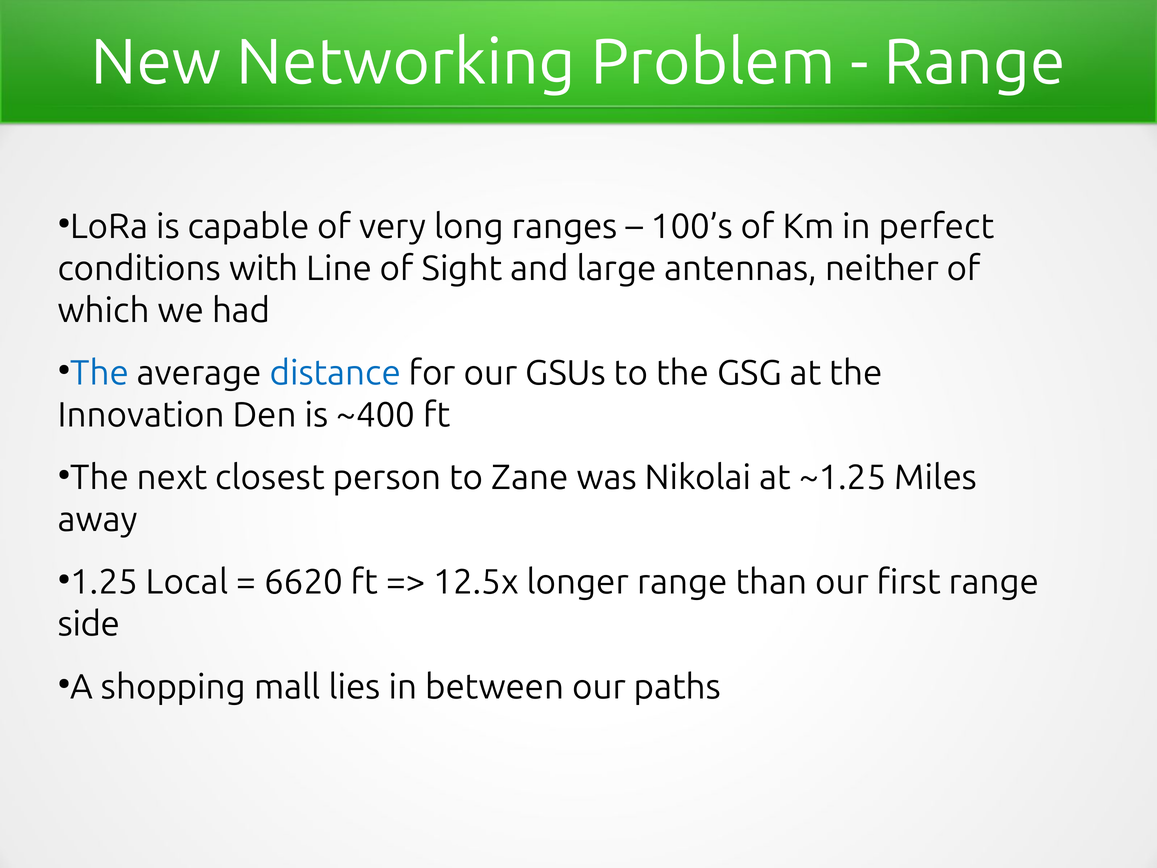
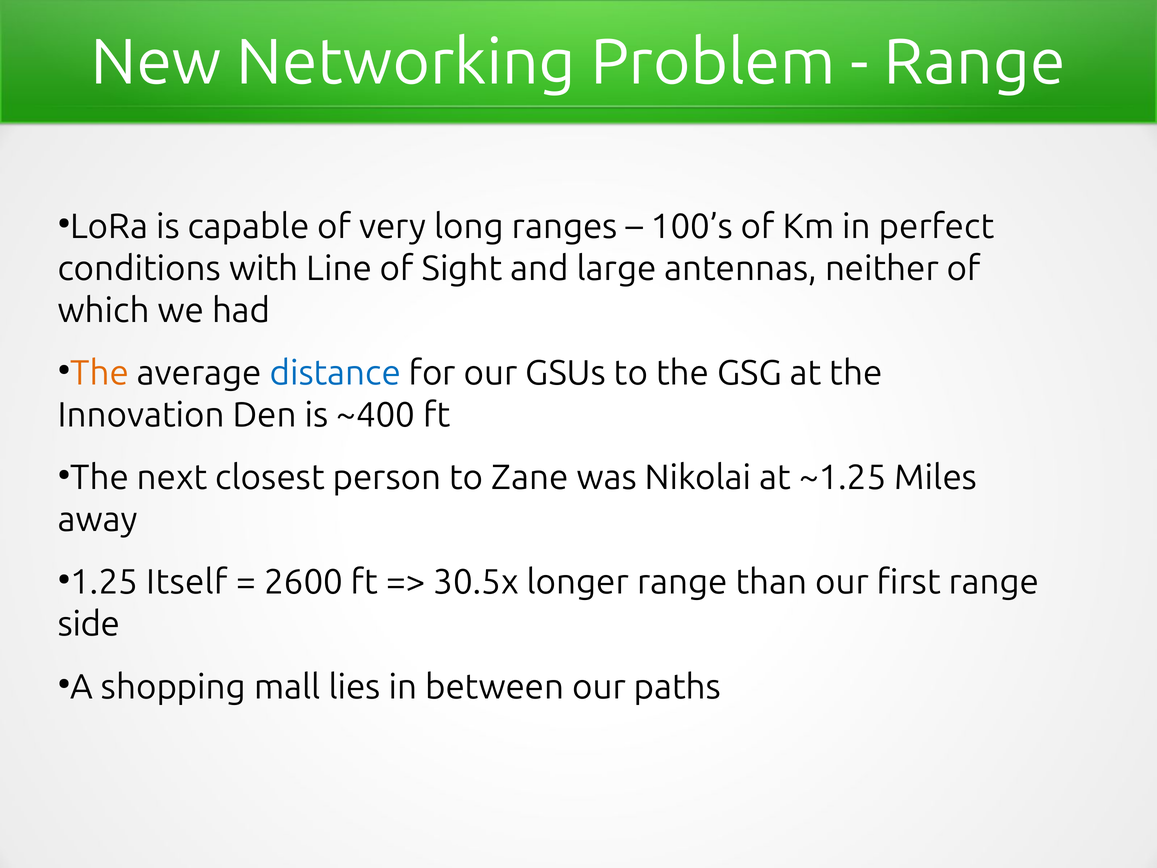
The colour: blue -> orange (100, 373)
Local: Local -> Itself (187, 582)
6620: 6620 -> 2600 (304, 582)
12.5x: 12.5x -> 30.5x (476, 582)
